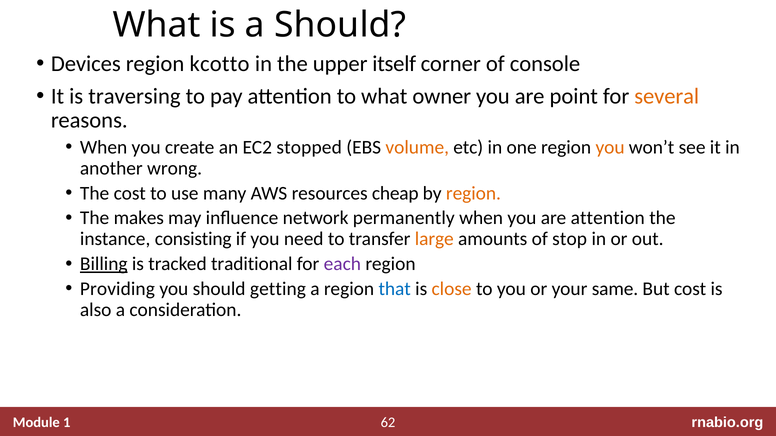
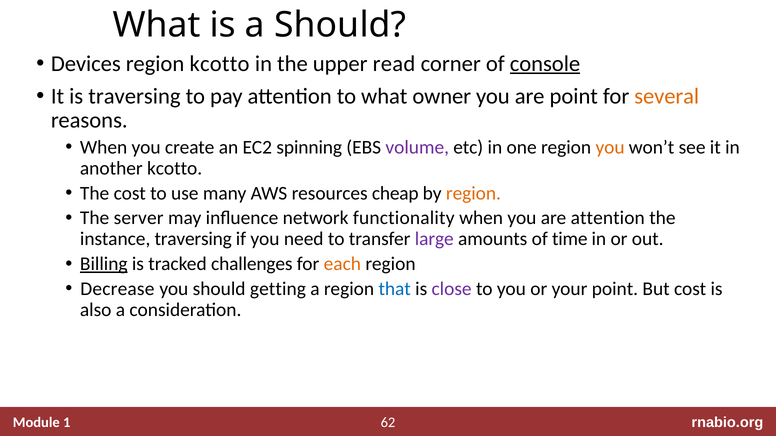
itself: itself -> read (394, 64)
console underline: none -> present (545, 64)
stopped: stopped -> spinning (309, 147)
volume colour: orange -> purple (417, 147)
another wrong: wrong -> kcotto (175, 168)
makes: makes -> server (139, 218)
permanently: permanently -> functionality (404, 218)
instance consisting: consisting -> traversing (193, 239)
large colour: orange -> purple (434, 239)
stop: stop -> time (570, 239)
traditional: traditional -> challenges (252, 264)
each colour: purple -> orange (342, 264)
Providing: Providing -> Decrease (117, 289)
close colour: orange -> purple (452, 289)
your same: same -> point (615, 289)
